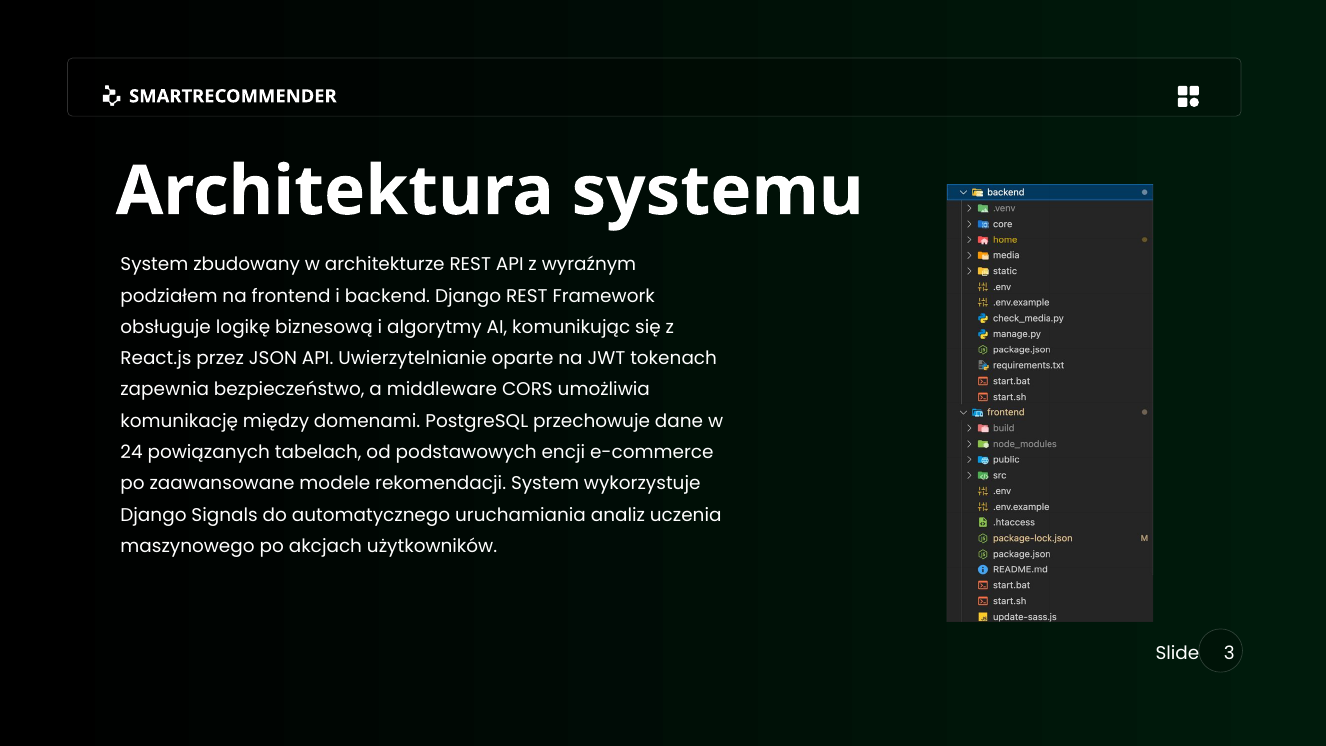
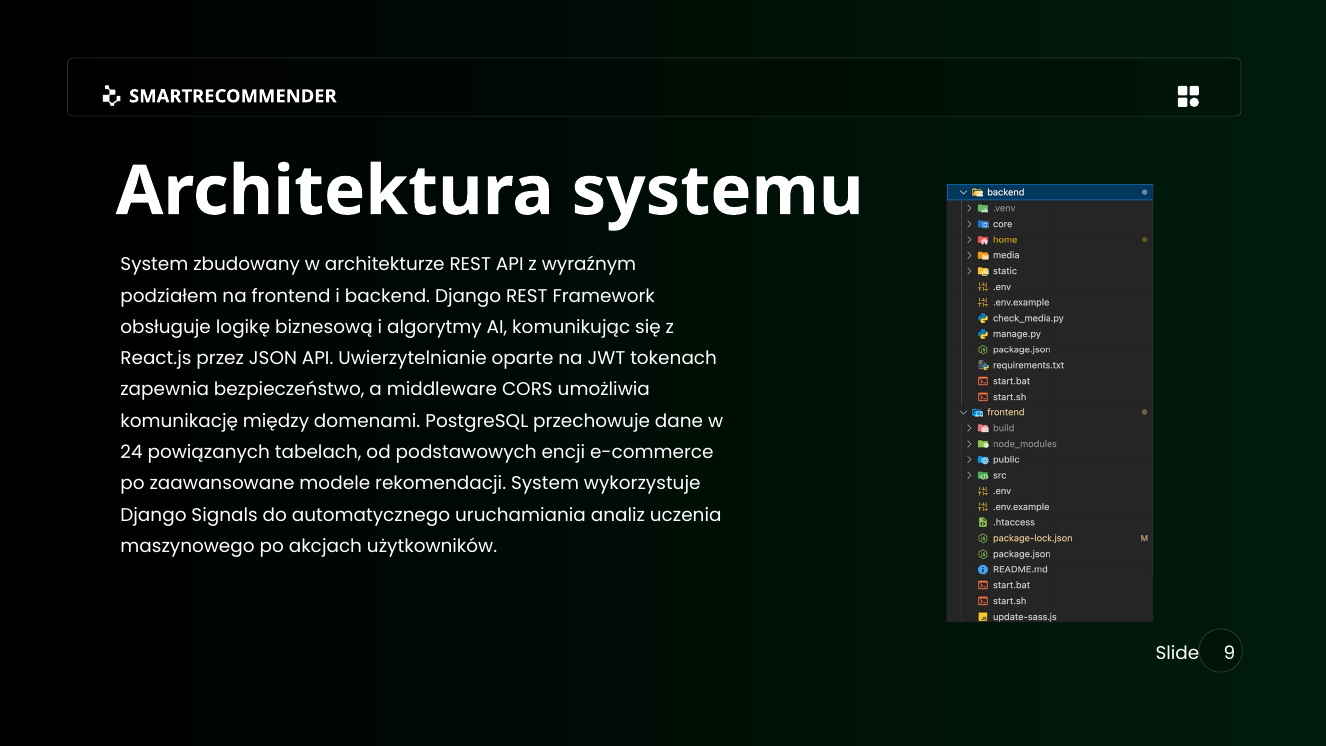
3: 3 -> 9 (1229, 653)
